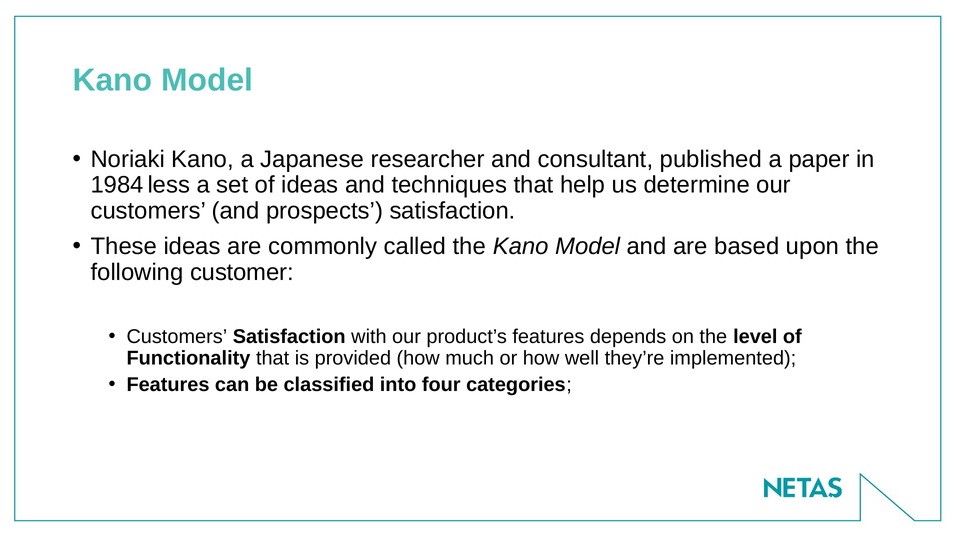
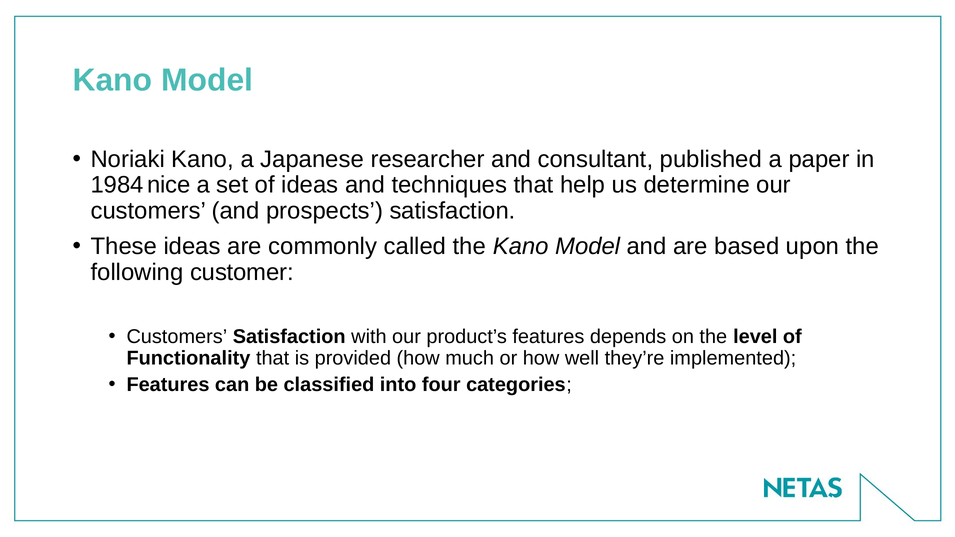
less: less -> nice (169, 185)
